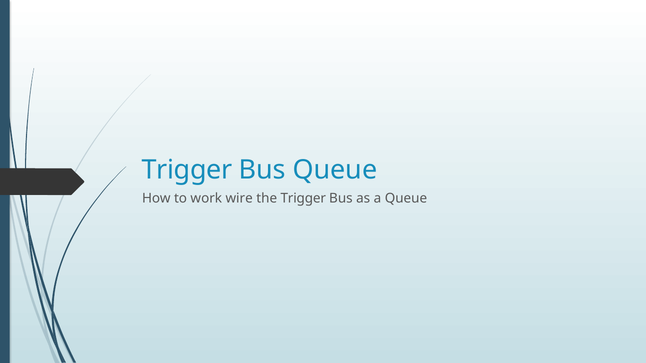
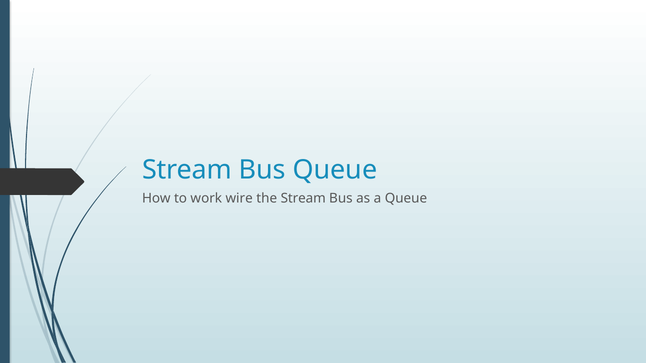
Trigger: Trigger -> Stream (187, 170)
the Trigger: Trigger -> Stream (303, 198)
